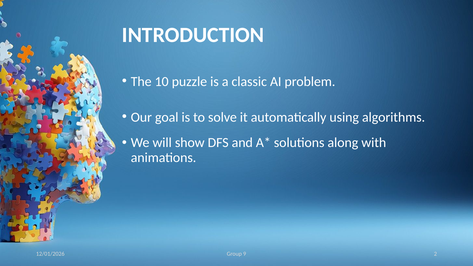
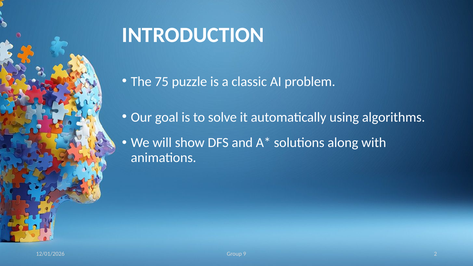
10: 10 -> 75 (162, 82)
